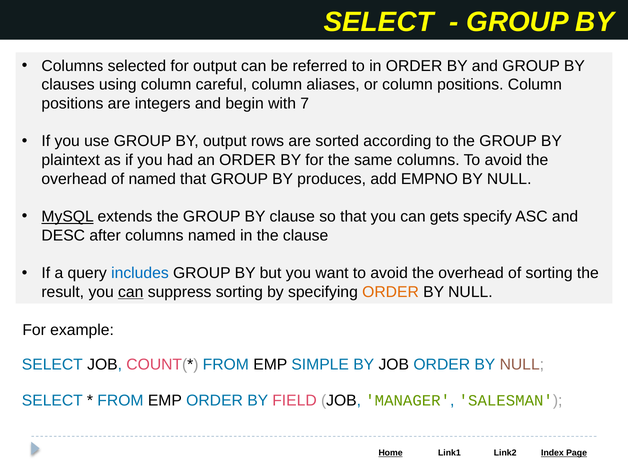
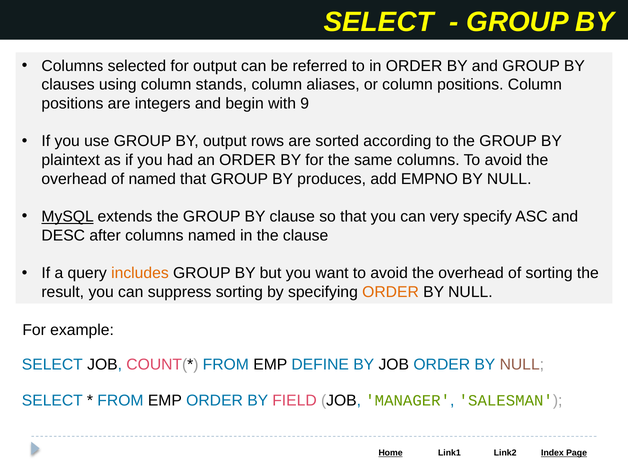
careful: careful -> stands (221, 85)
7: 7 -> 9 (305, 104)
gets: gets -> very (444, 217)
includes colour: blue -> orange (140, 273)
can underline: present -> none (131, 292)
SIMPLE: SIMPLE -> DEFINE (320, 365)
